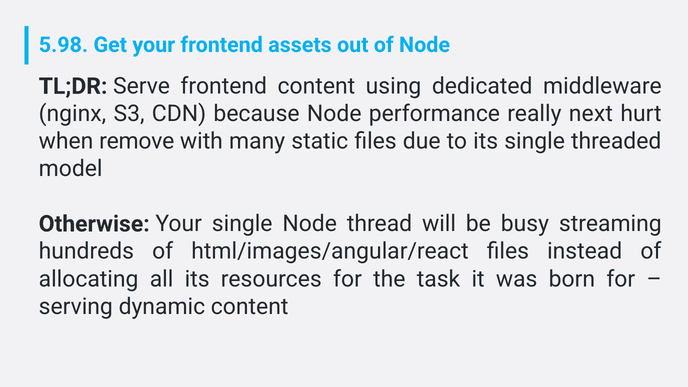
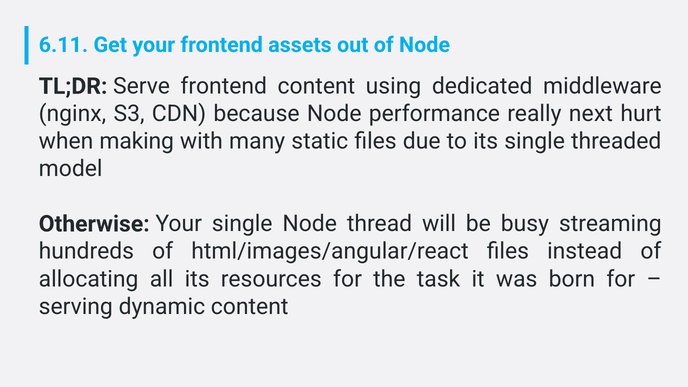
5.98: 5.98 -> 6.11 (63, 45)
remove: remove -> making (137, 141)
